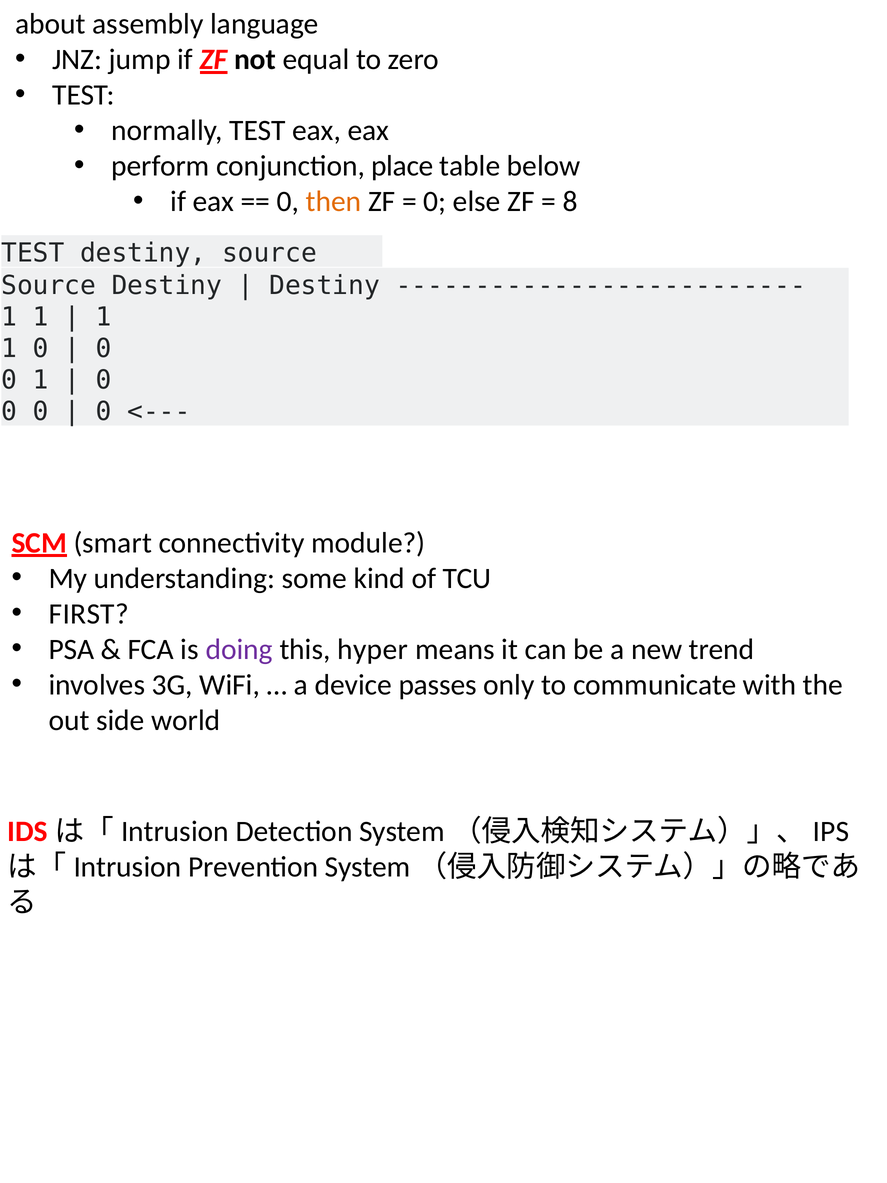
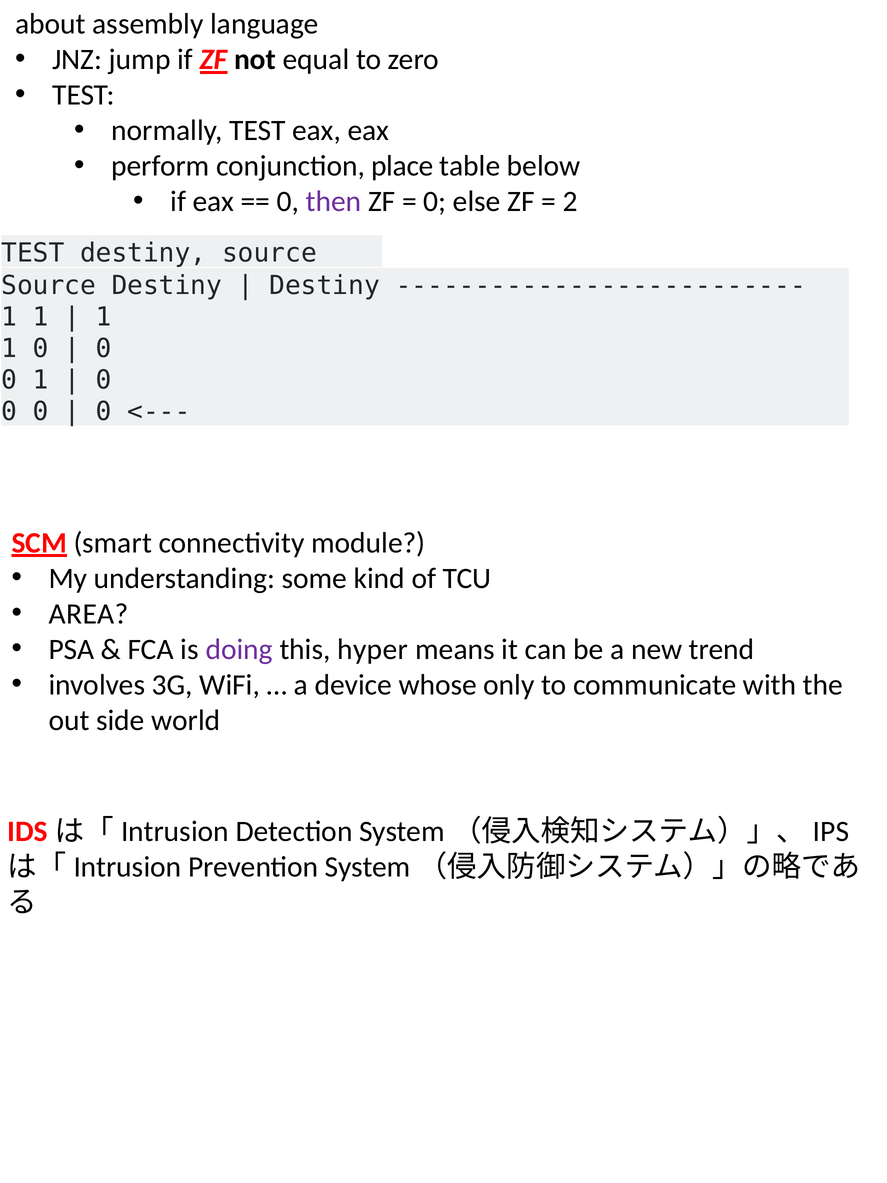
then colour: orange -> purple (334, 201)
8: 8 -> 2 (570, 201)
FIRST: FIRST -> AREA (89, 614)
passes: passes -> whose (438, 685)
